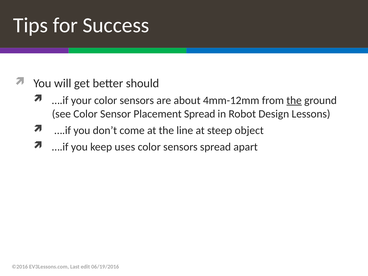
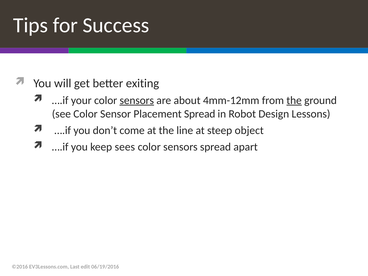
should: should -> exiting (142, 83)
sensors underline: none -> present (137, 100)
uses: uses -> sees (125, 147)
